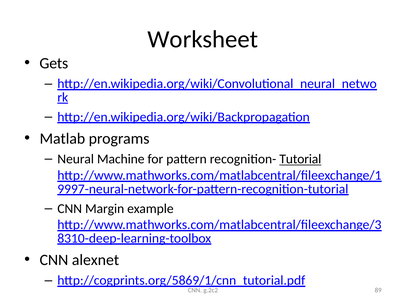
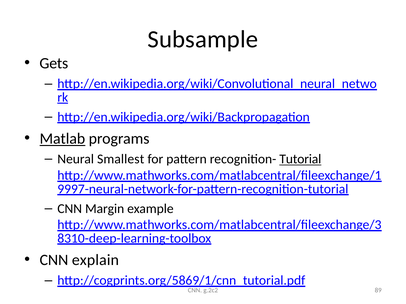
Worksheet: Worksheet -> Subsample (203, 39)
Matlab underline: none -> present (62, 139)
Machine: Machine -> Smallest (121, 159)
alexnet: alexnet -> explain (95, 260)
